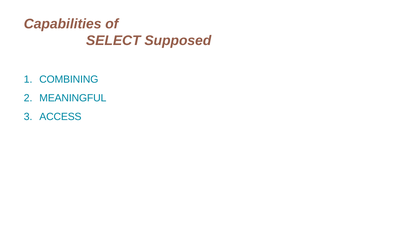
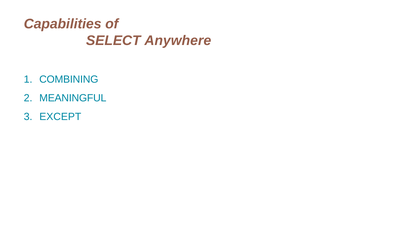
Supposed: Supposed -> Anywhere (178, 40)
ACCESS: ACCESS -> EXCEPT (60, 116)
